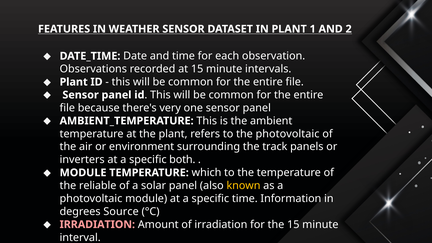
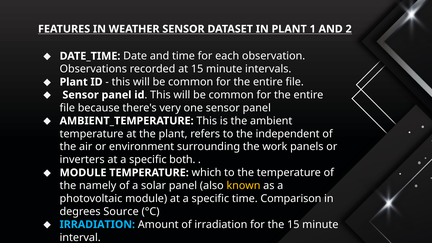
the photovoltaic: photovoltaic -> independent (288, 134)
track: track -> work (275, 147)
reliable: reliable -> namely (98, 186)
Information: Information -> Comparison (291, 199)
IRRADIATION colour: pink -> light blue (97, 225)
